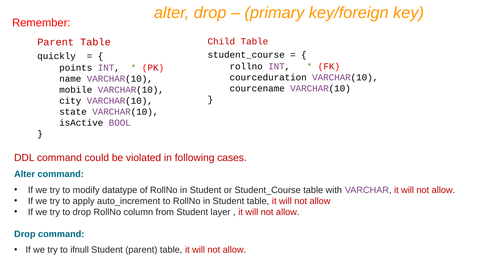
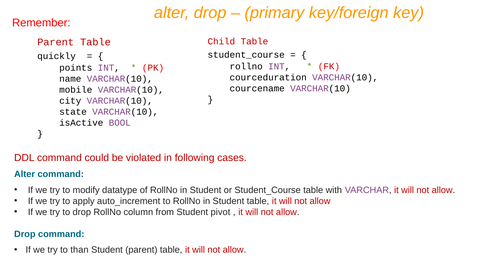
layer: layer -> pivot (220, 212)
ifnull: ifnull -> than (79, 250)
